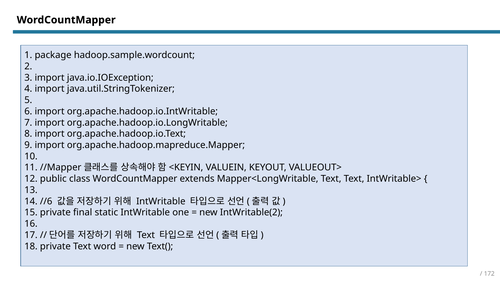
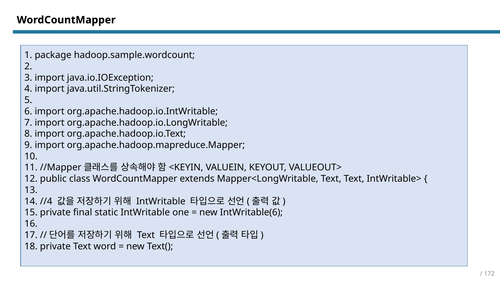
//6: //6 -> //4 (46, 201)
IntWritable(2: IntWritable(2 -> IntWritable(6 (251, 213)
